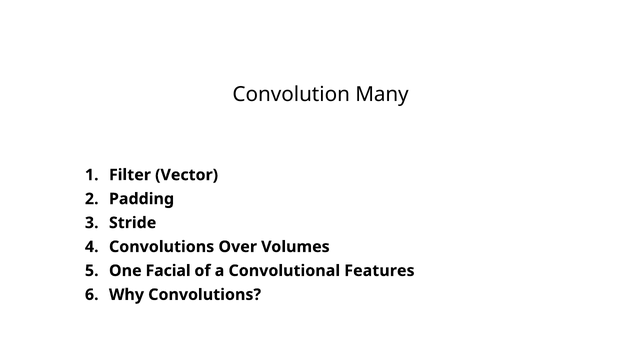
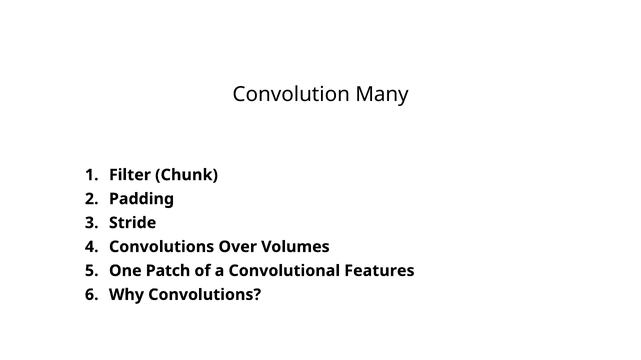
Vector: Vector -> Chunk (187, 175)
Facial: Facial -> Patch (168, 271)
